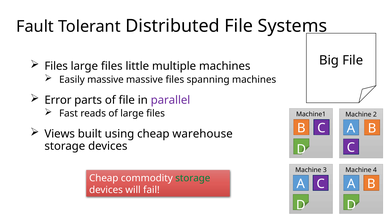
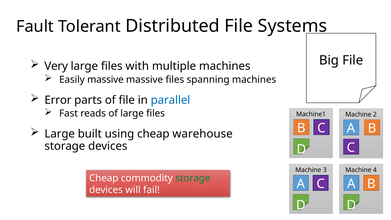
Files: Files -> Very (56, 66)
little: little -> with (137, 66)
parallel colour: purple -> blue (170, 100)
Views: Views -> Large (60, 134)
